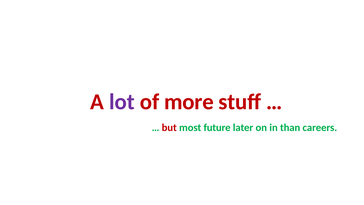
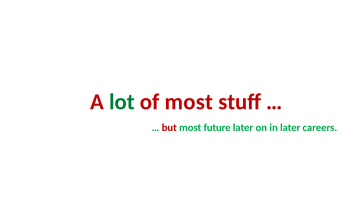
lot colour: purple -> green (122, 102)
of more: more -> most (189, 102)
in than: than -> later (290, 127)
